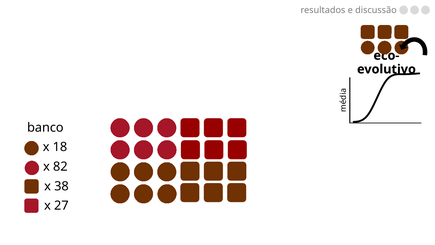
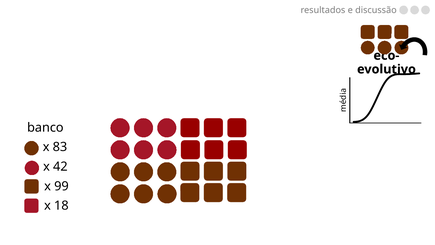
18: 18 -> 83 (60, 147)
82: 82 -> 42 (60, 167)
38: 38 -> 99 (61, 186)
27: 27 -> 18 (61, 205)
